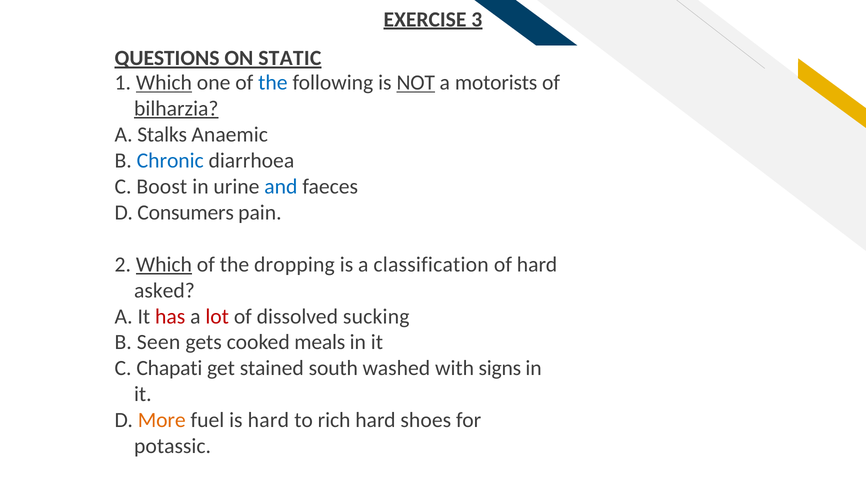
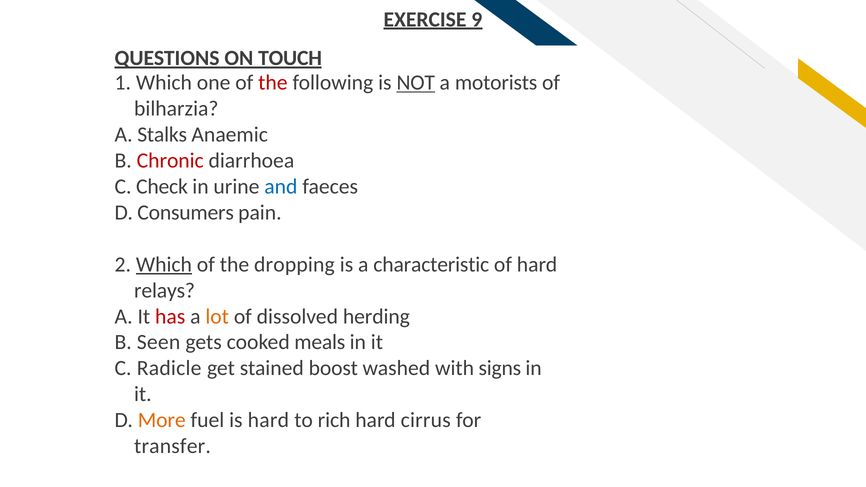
3: 3 -> 9 (477, 19)
STATIC: STATIC -> TOUCH (290, 58)
Which underline: present -> none (164, 83)
the colour: blue -> red (273, 83)
bilharzia underline: present -> none (176, 109)
Chronic colour: blue -> red (170, 161)
Boost: Boost -> Check (162, 187)
classification: classification -> characteristic (431, 264)
asked: asked -> relays (165, 290)
lot colour: red -> orange (217, 316)
sucking: sucking -> herding (376, 316)
Chapati: Chapati -> Radicle (169, 368)
south: south -> boost (333, 368)
shoes: shoes -> cirrus (426, 420)
potassic: potassic -> transfer (172, 446)
